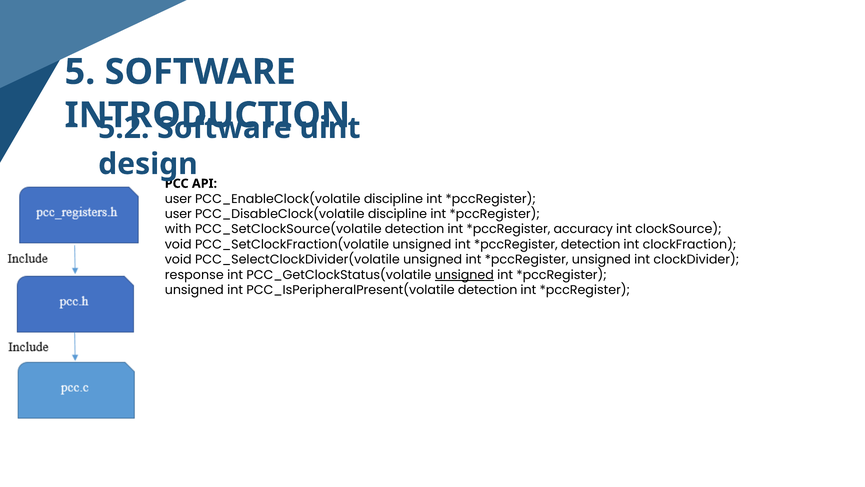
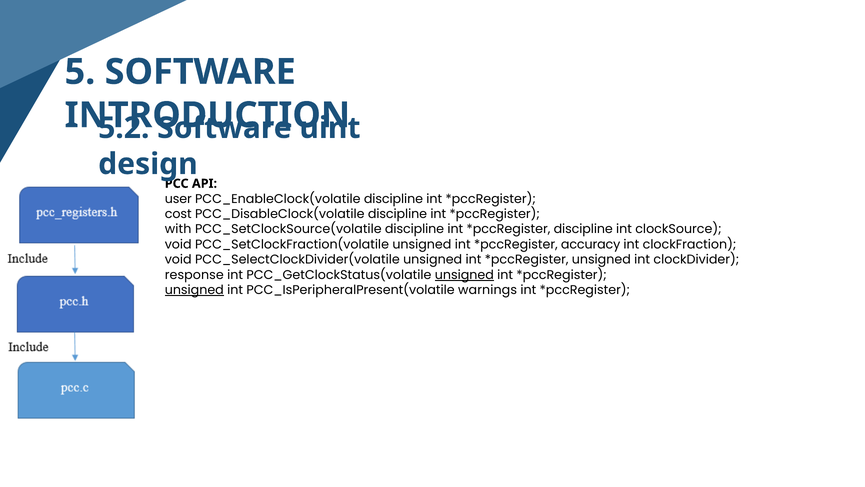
user: user -> cost (178, 214)
PCC_SetClockSource(volatile detection: detection -> discipline (415, 229)
accuracy: accuracy -> discipline (583, 229)
detection: detection -> accuracy (591, 244)
unsigned underline: none -> present (194, 290)
PCC_IsPeripheralPresent(volatile detection: detection -> warnings (488, 290)
